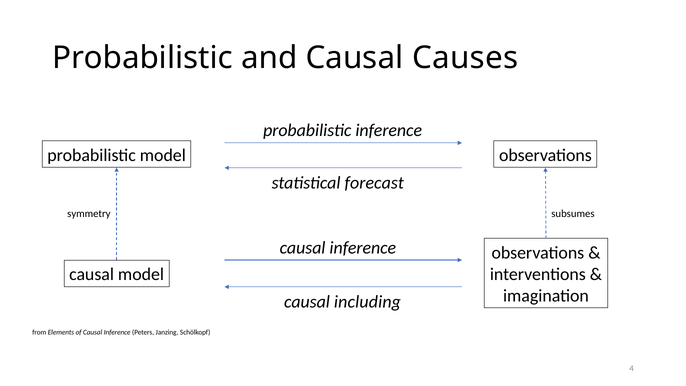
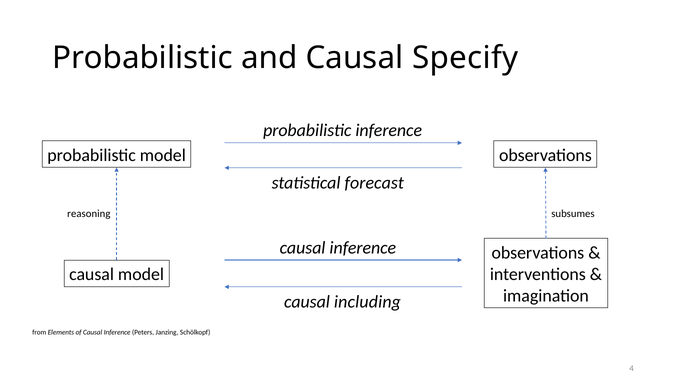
Causes: Causes -> Specify (465, 58)
symmetry: symmetry -> reasoning (89, 213)
